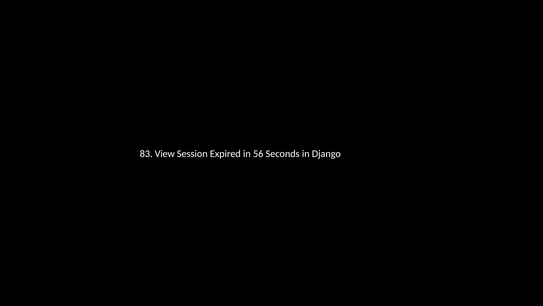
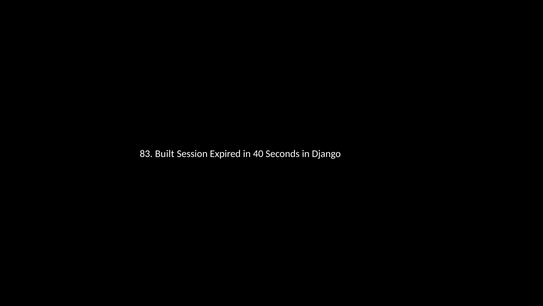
View: View -> Built (165, 153)
56: 56 -> 40 (258, 153)
